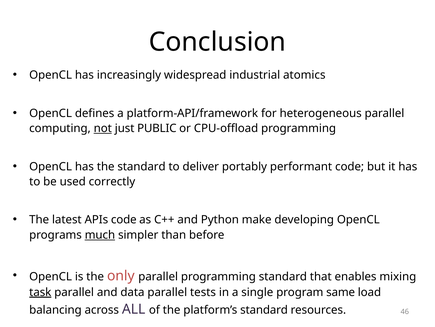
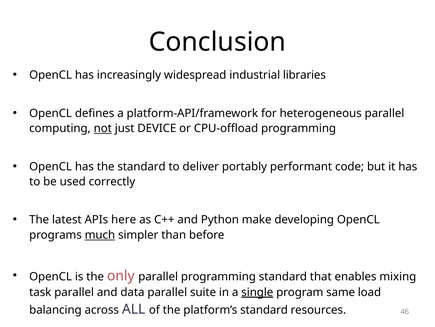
atomics: atomics -> libraries (304, 75)
PUBLIC: PUBLIC -> DEVICE (157, 128)
APIs code: code -> here (124, 219)
task underline: present -> none (40, 292)
tests: tests -> suite (203, 292)
single underline: none -> present (257, 292)
